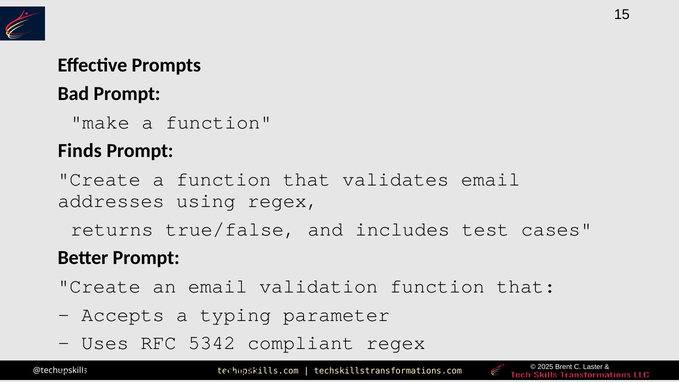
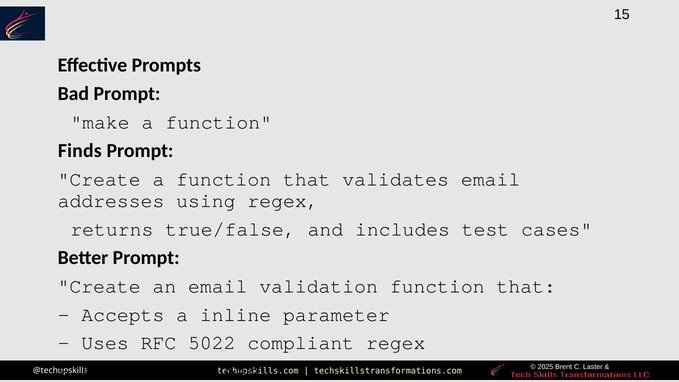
typing: typing -> inline (236, 314)
5342: 5342 -> 5022 (212, 343)
